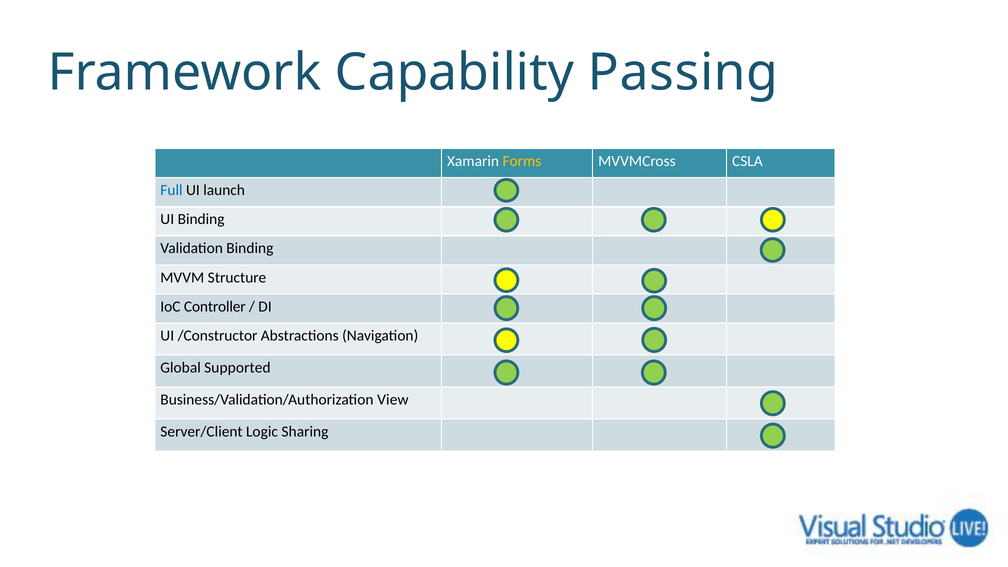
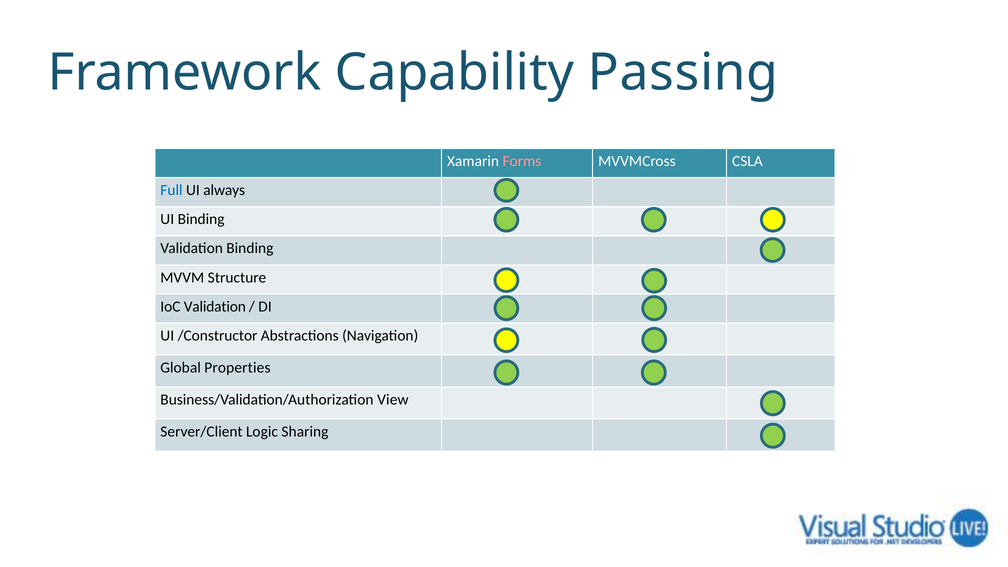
Forms colour: yellow -> pink (522, 161)
launch: launch -> always (224, 190)
IoC Controller: Controller -> Validation (215, 307)
Supported: Supported -> Properties (237, 368)
